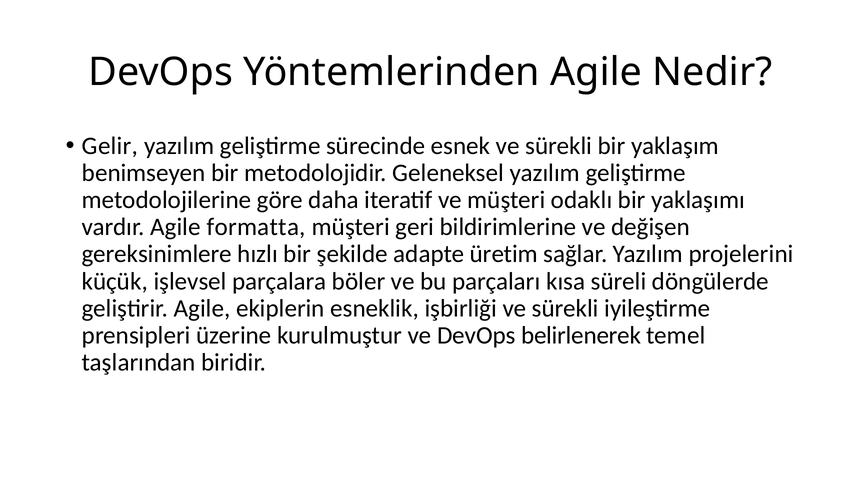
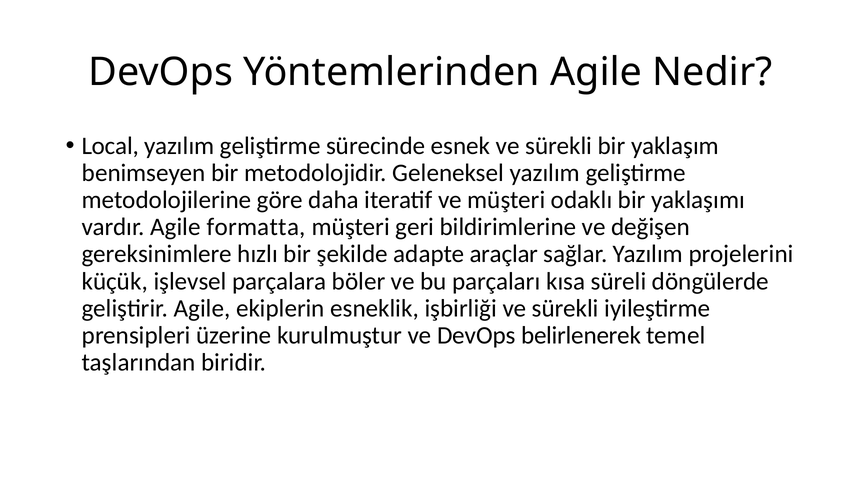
Gelir: Gelir -> Local (110, 146)
üretim: üretim -> araçlar (504, 254)
